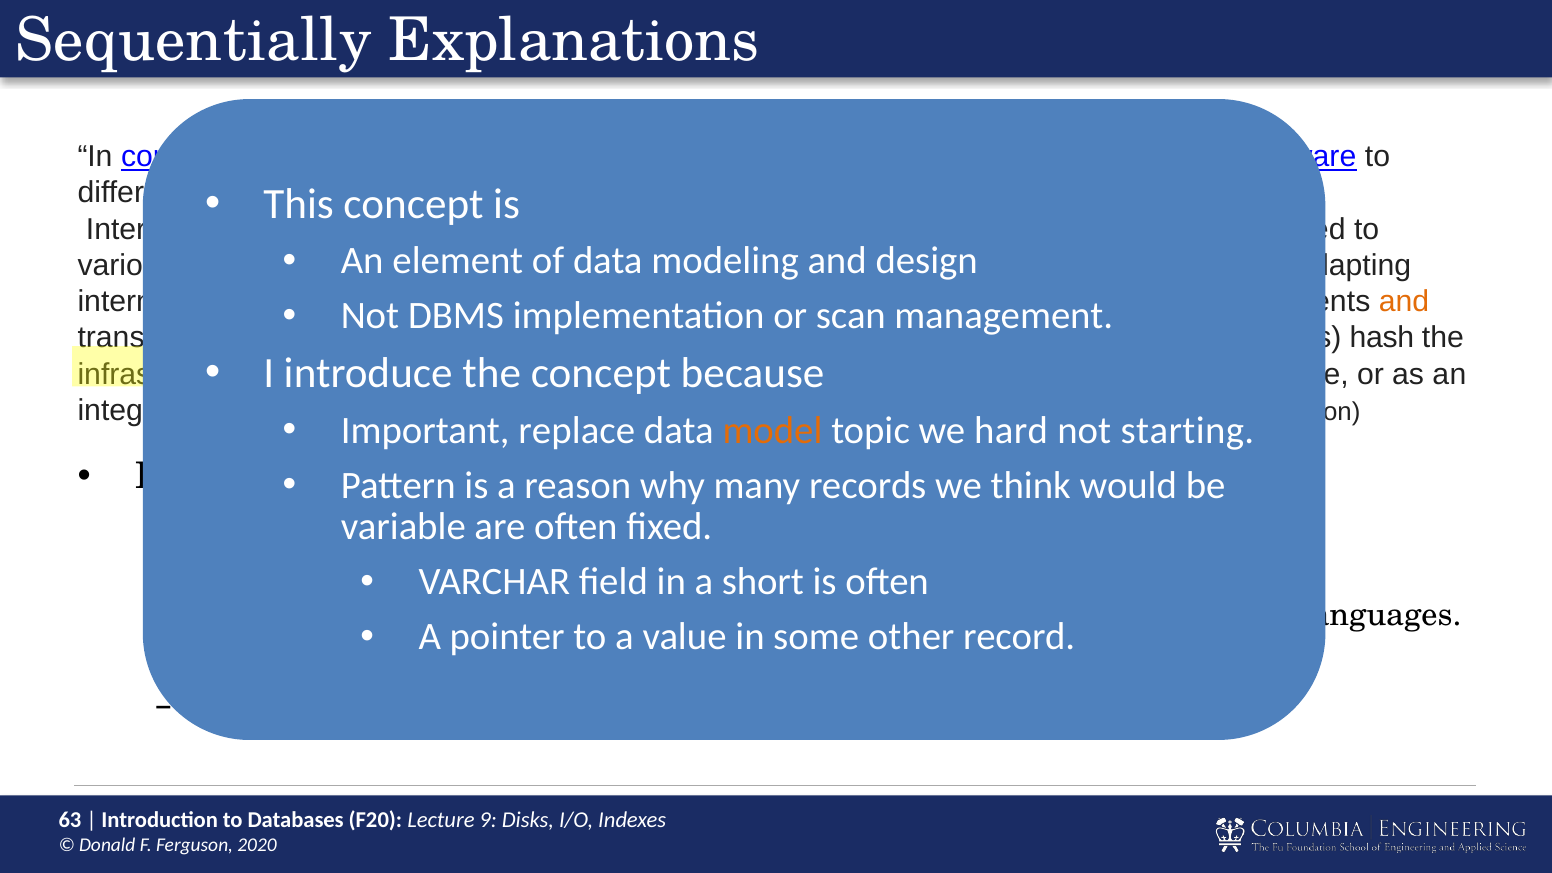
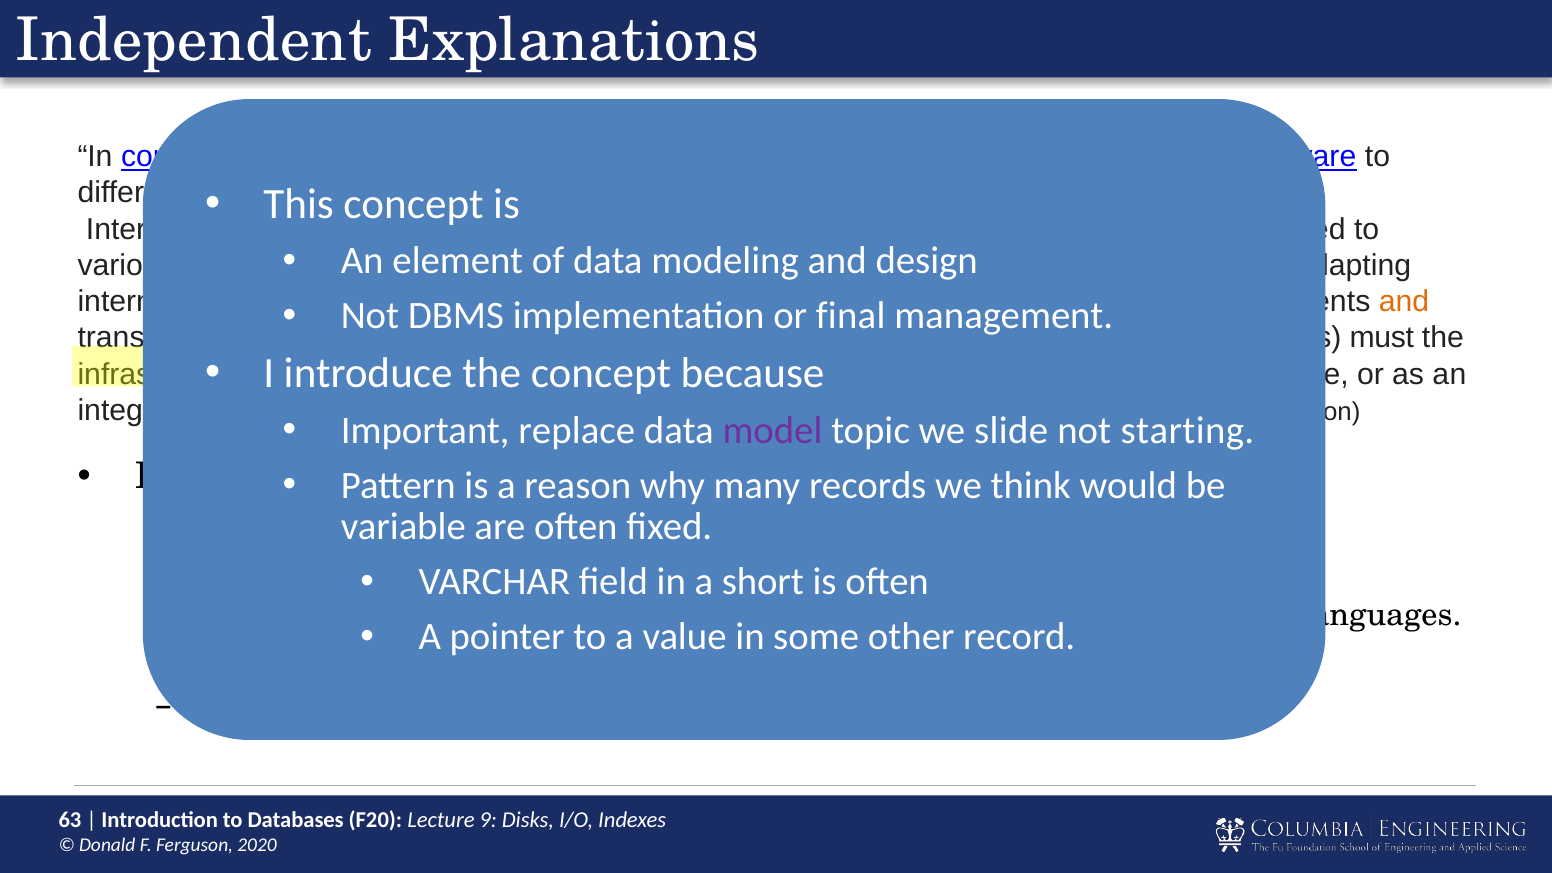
Sequentially: Sequentially -> Independent (193, 40)
scan: scan -> final (851, 316)
hash: hash -> must (1382, 338)
model colour: orange -> purple (772, 430)
hard: hard -> slide (1011, 430)
